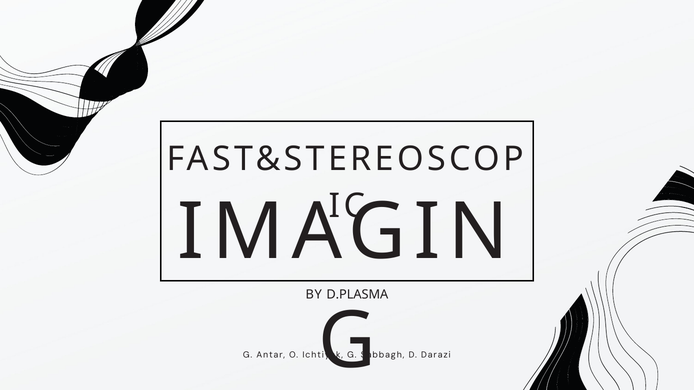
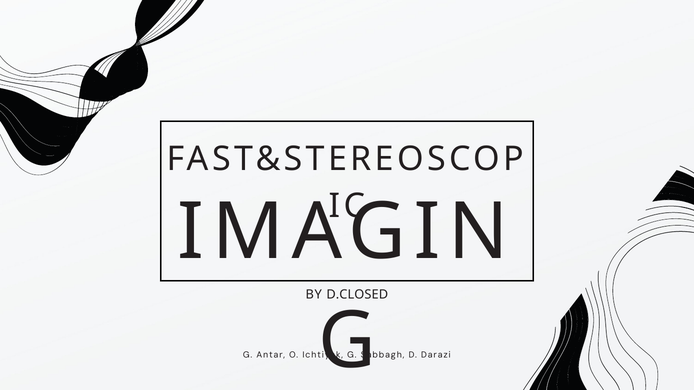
D.PLASMA: D.PLASMA -> D.CLOSED (357, 295)
